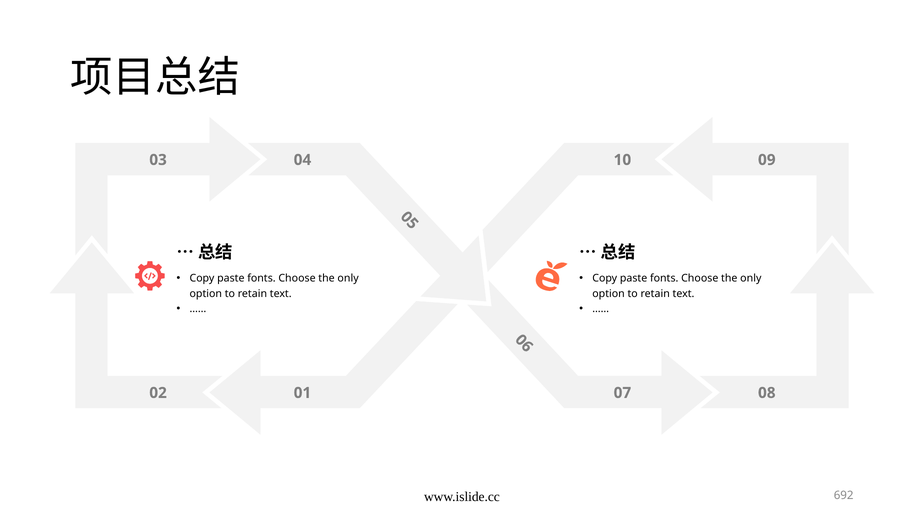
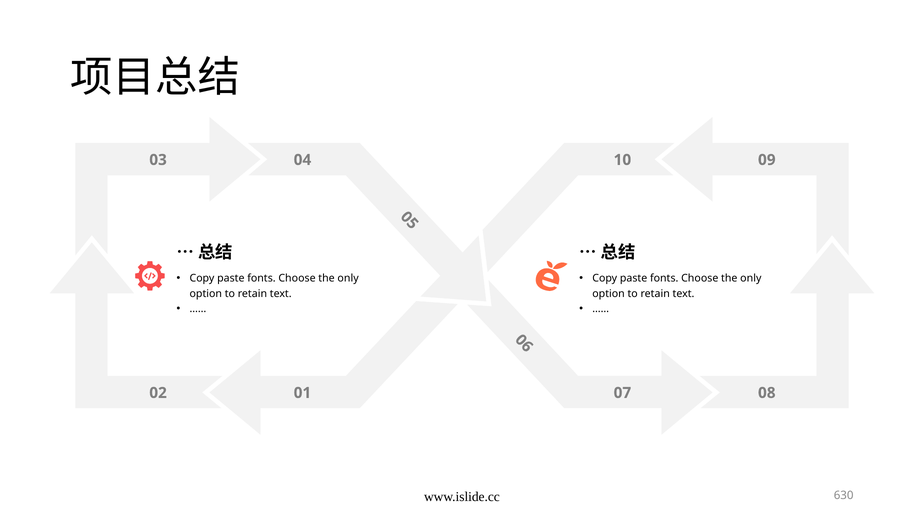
692: 692 -> 630 (844, 495)
